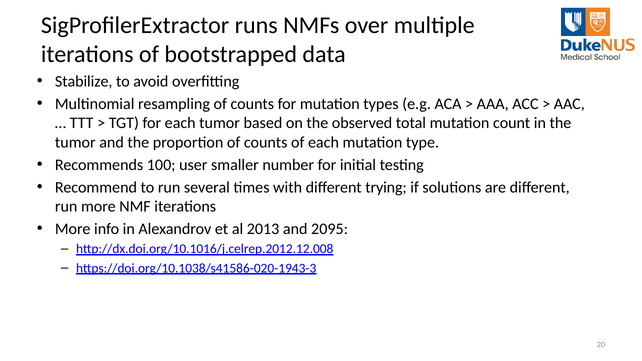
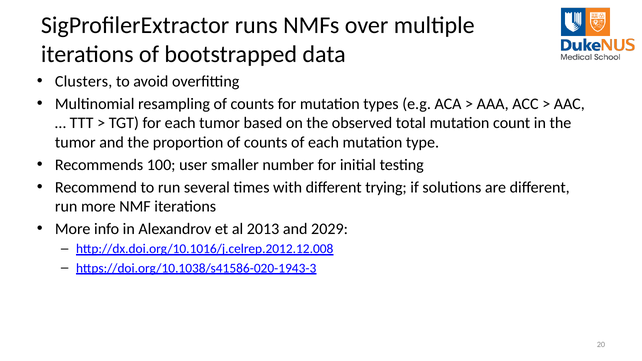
Stabilize: Stabilize -> Clusters (84, 81)
2095: 2095 -> 2029 (330, 229)
